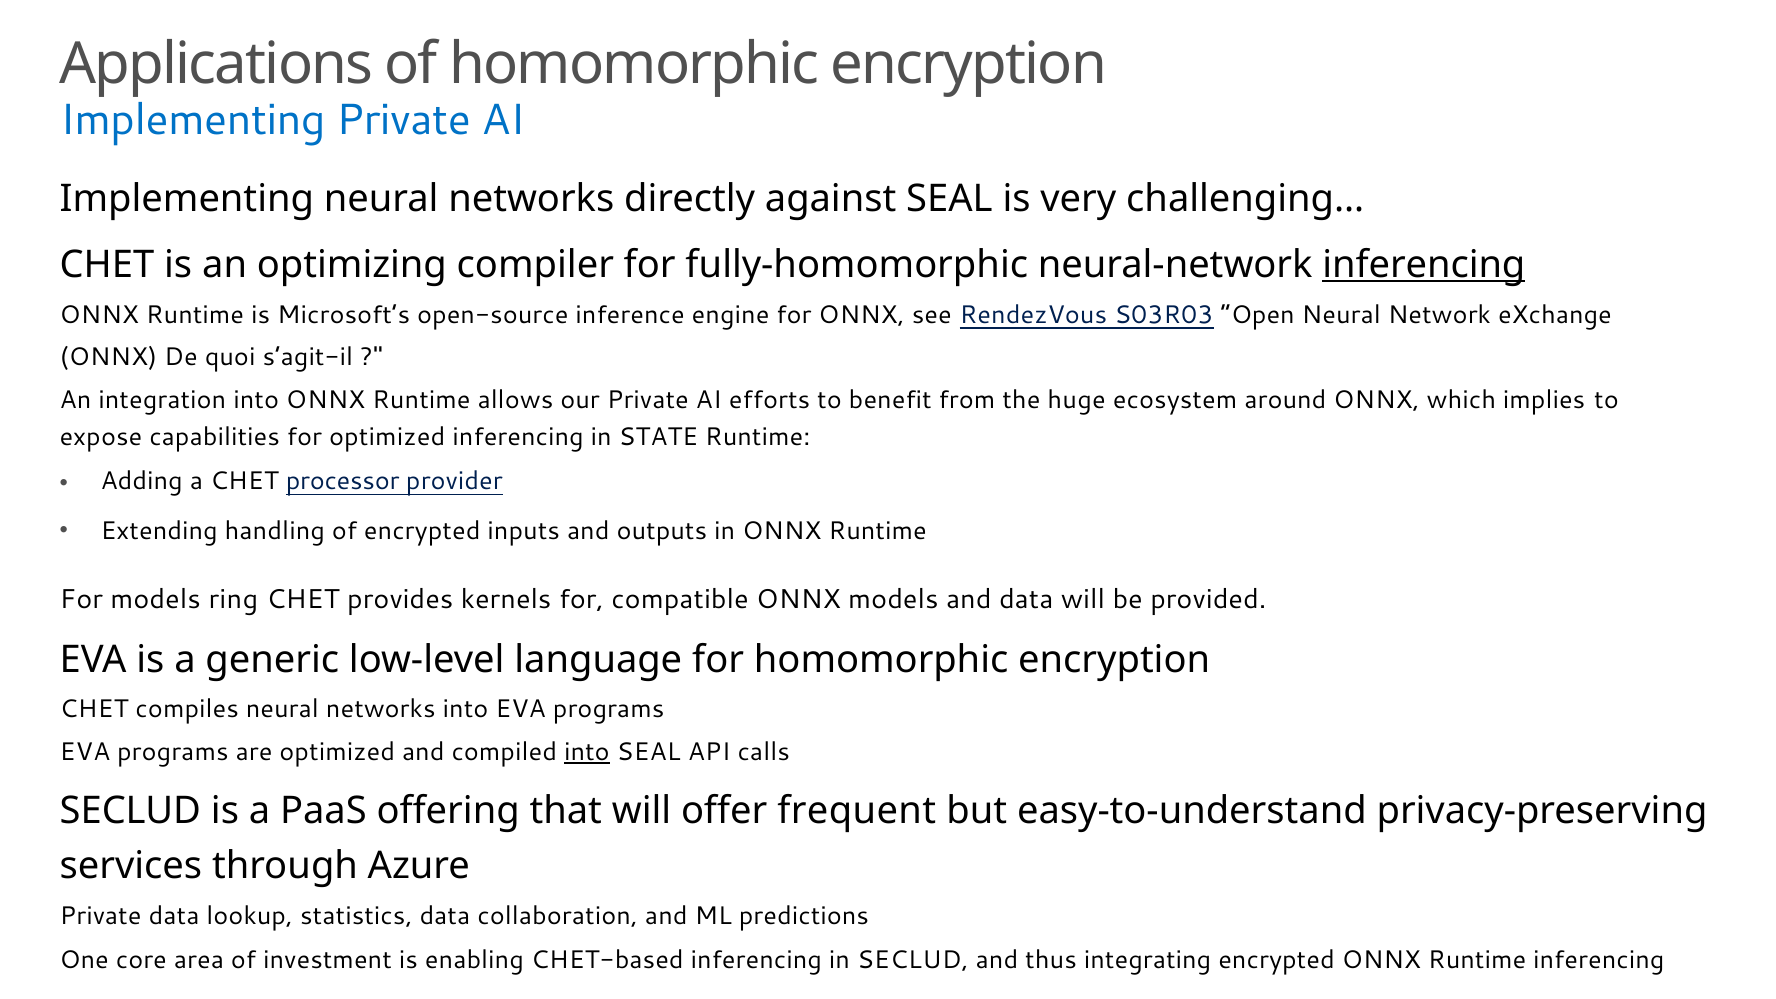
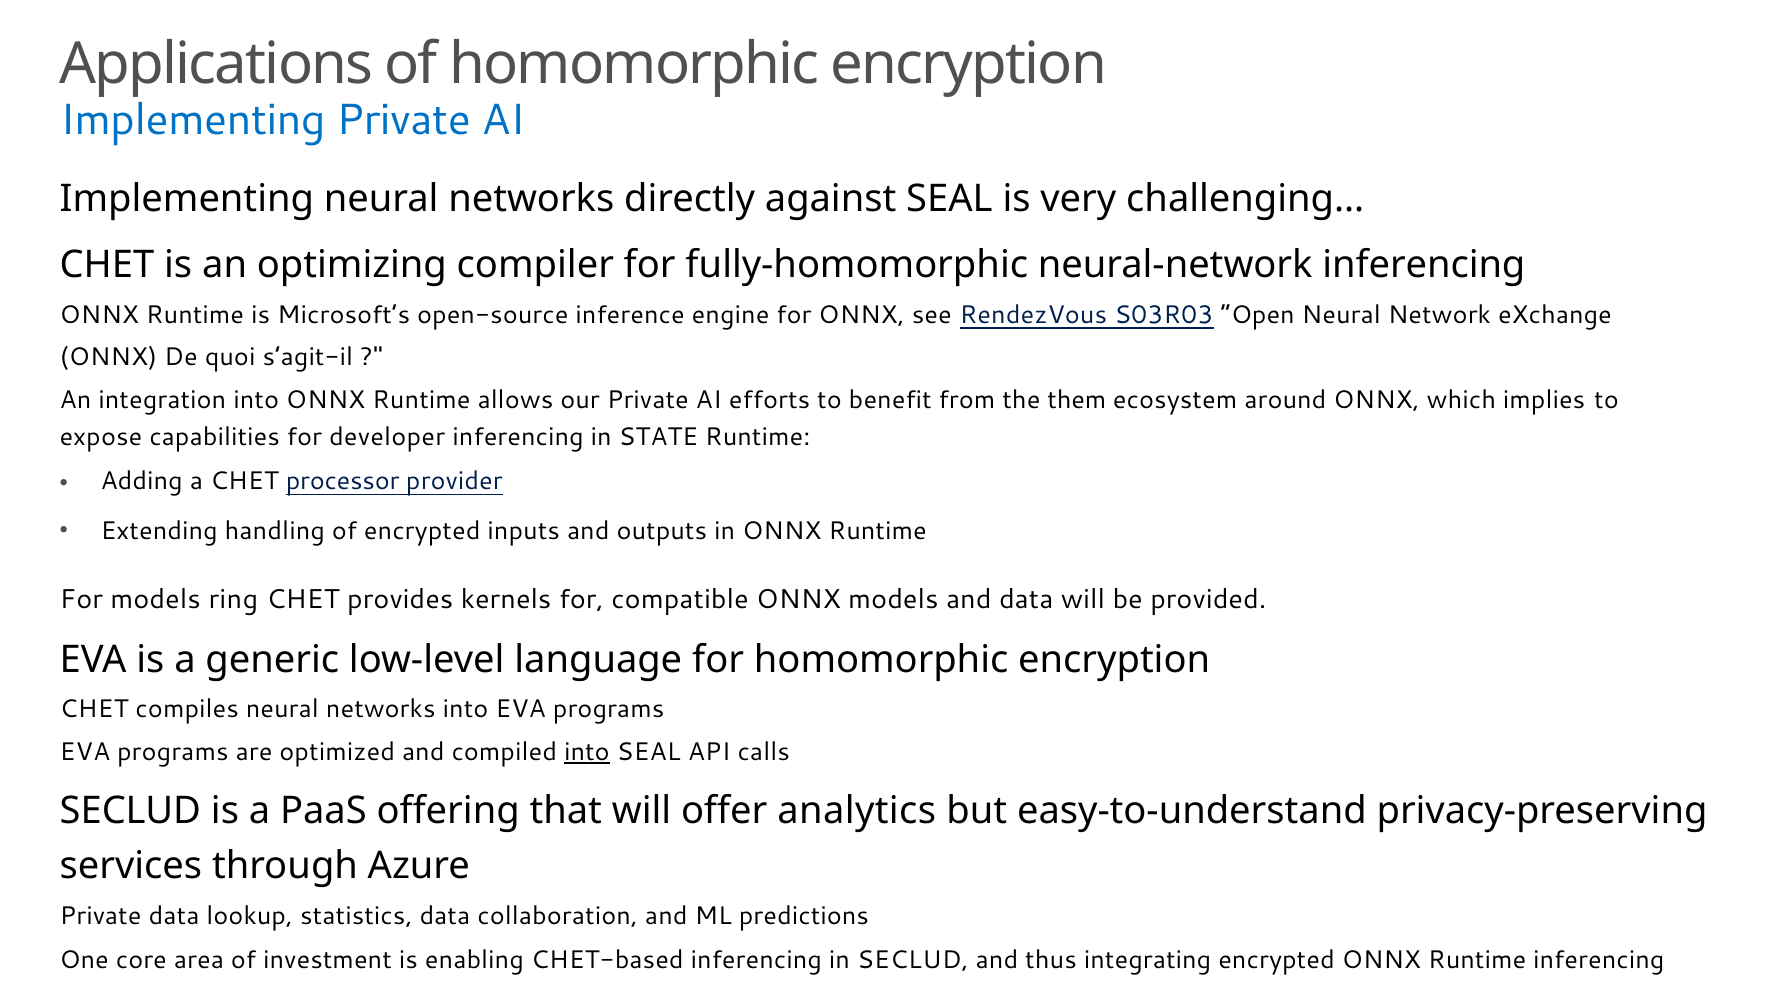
inferencing underline: present -> none (1424, 265)
huge: huge -> them (1077, 400)
for optimized: optimized -> developer (387, 437)
frequent: frequent -> analytics (857, 811)
